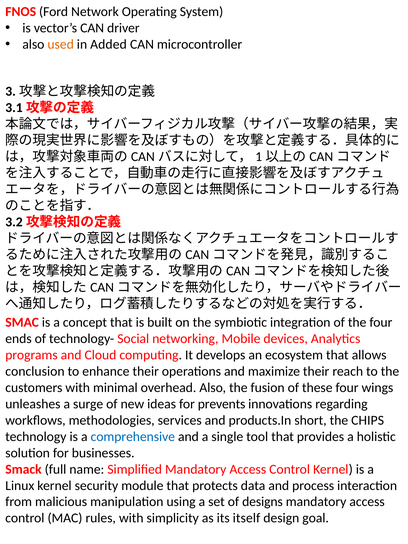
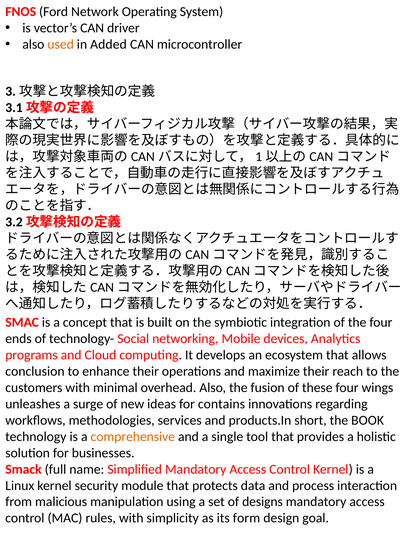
prevents: prevents -> contains (222, 404)
CHIPS: CHIPS -> BOOK (368, 420)
comprehensive colour: blue -> orange (133, 437)
itself: itself -> form (246, 518)
